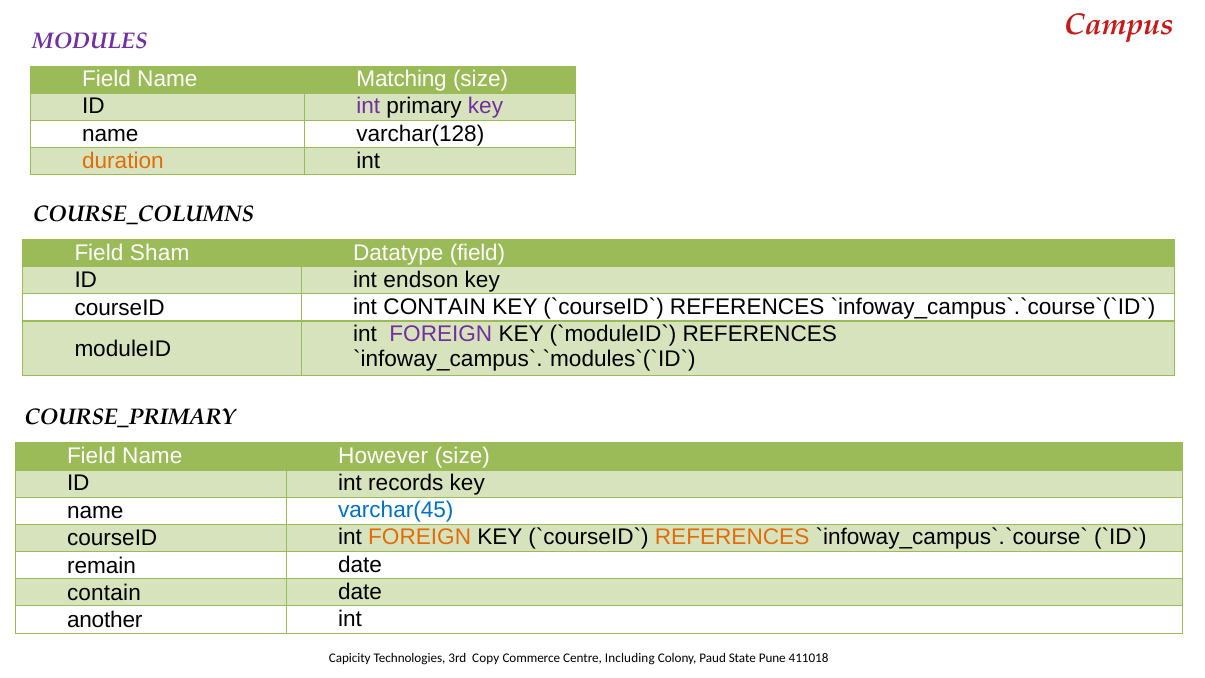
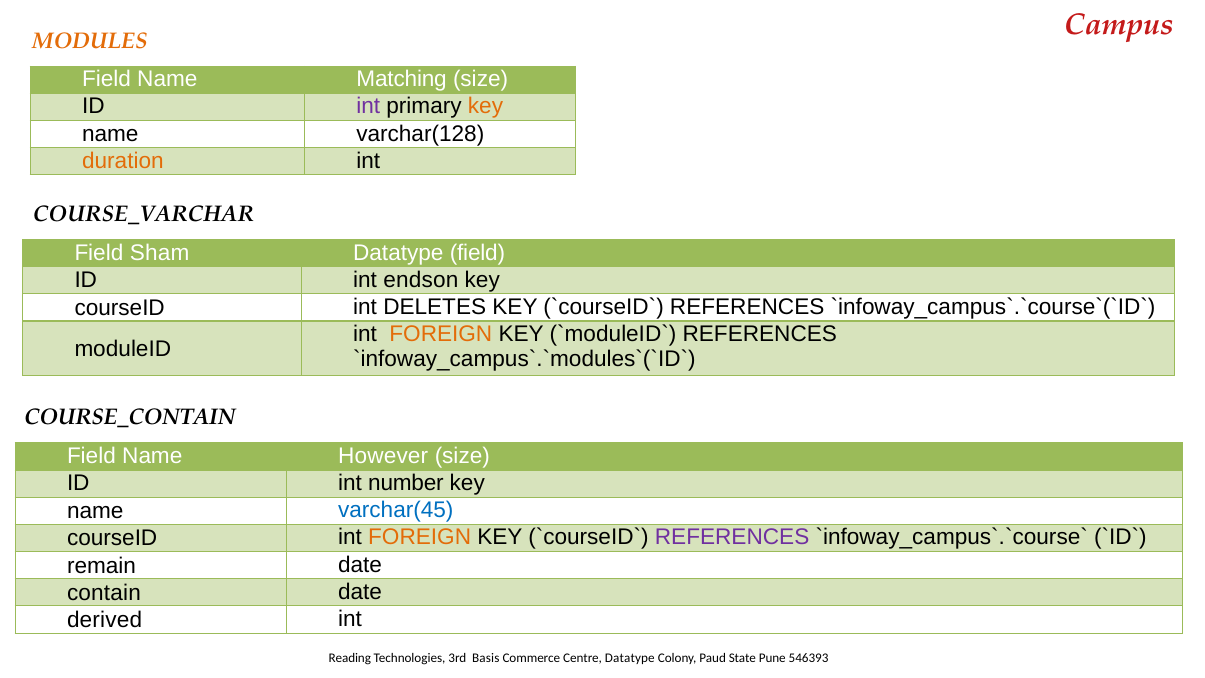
MODULES colour: purple -> orange (90, 41)
key colour: purple -> orange (485, 106)
COURSE_COLUMNS: COURSE_COLUMNS -> COURSE_VARCHAR (143, 214)
int CONTAIN: CONTAIN -> DELETES (435, 307)
FOREIGN colour: purple -> orange (441, 334)
COURSE_PRIMARY: COURSE_PRIMARY -> COURSE_CONTAIN (130, 417)
records: records -> number (406, 483)
REFERENCES colour: orange -> purple (732, 537)
another: another -> derived (105, 620)
Capicity: Capicity -> Reading (350, 658)
Copy: Copy -> Basis (486, 658)
Centre Including: Including -> Datatype (630, 658)
411018: 411018 -> 546393 (809, 658)
